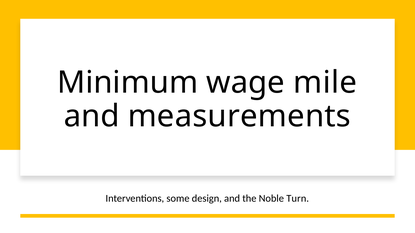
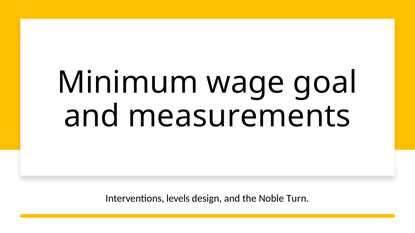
mile: mile -> goal (325, 83)
some: some -> levels (178, 199)
